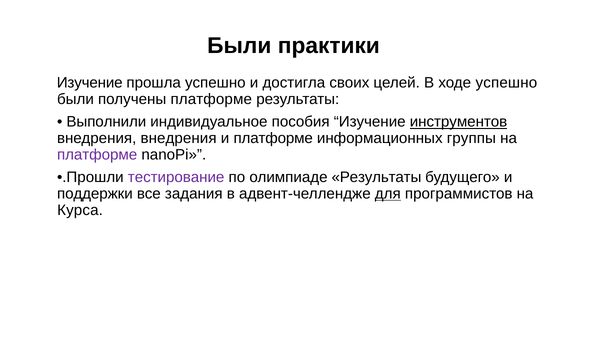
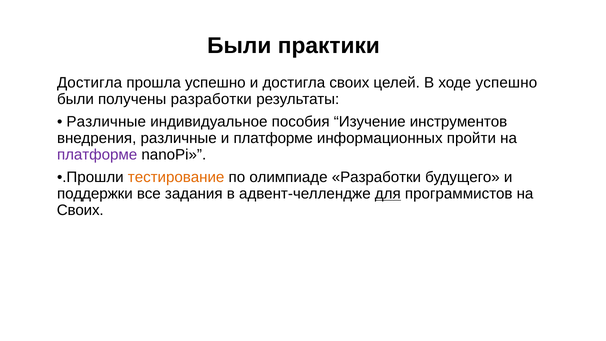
Изучение: Изучение -> Достигла (90, 83)
получены платформе: платформе -> разработки (211, 99)
Выполнили: Выполнили -> Различные (106, 122)
инструментов underline: present -> none (459, 122)
внедрения внедрения: внедрения -> различные (179, 138)
группы: группы -> пройти (471, 138)
тестирование colour: purple -> orange (176, 177)
олимпиаде Результаты: Результаты -> Разработки (376, 177)
Курса: Курса -> Своих (80, 210)
